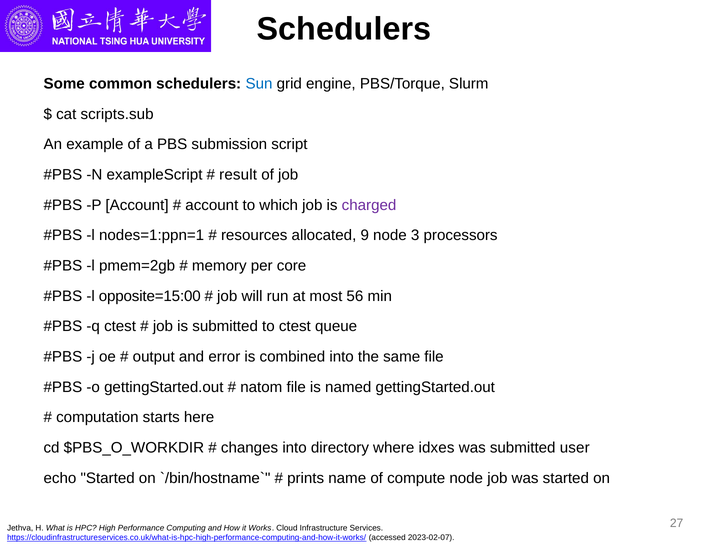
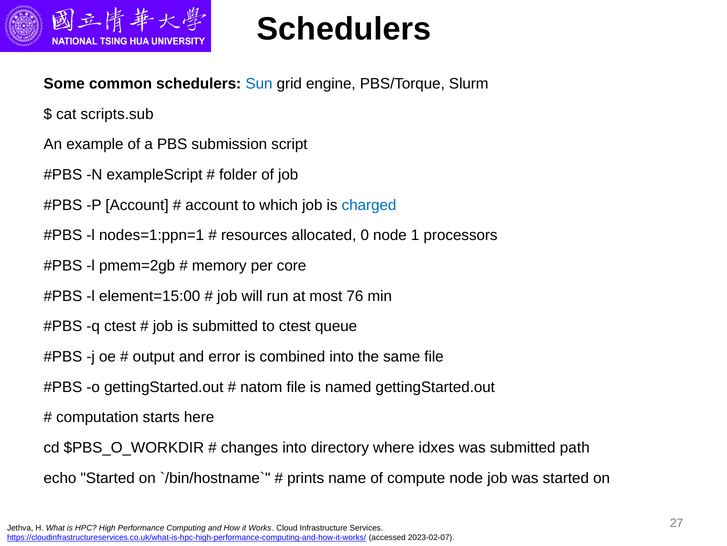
result: result -> folder (238, 175)
charged colour: purple -> blue (369, 205)
9: 9 -> 0 (365, 235)
3: 3 -> 1 (415, 235)
opposite=15:00: opposite=15:00 -> element=15:00 (150, 296)
56: 56 -> 76 (355, 296)
user: user -> path (575, 447)
